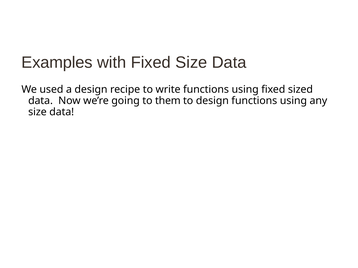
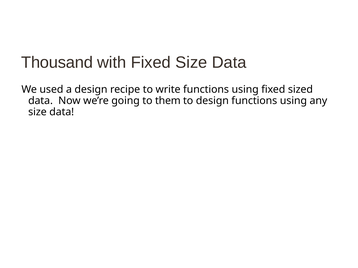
Examples: Examples -> Thousand (57, 63)
